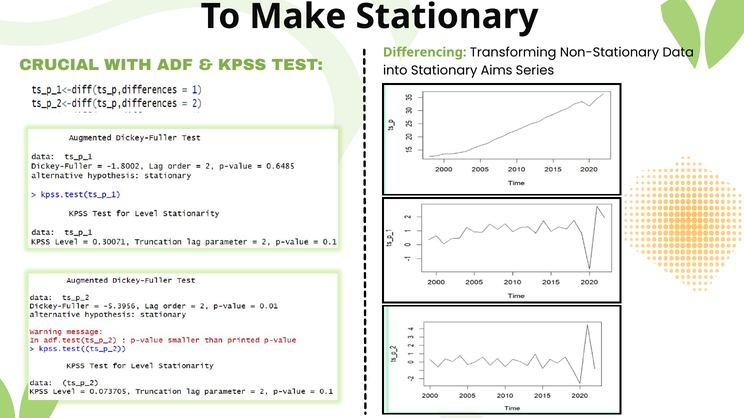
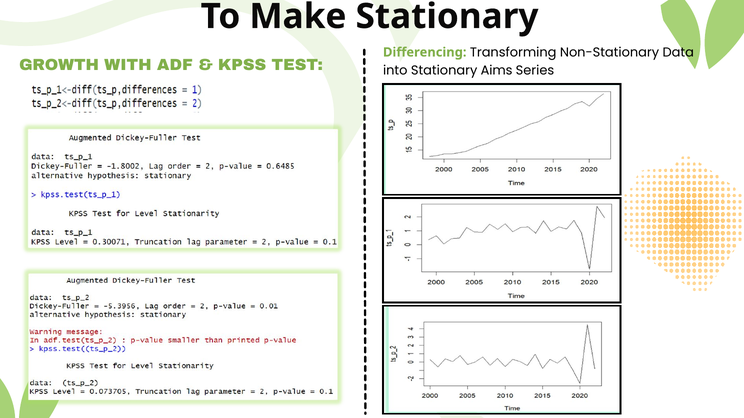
CRUCIAL: CRUCIAL -> GROWTH (59, 65)
